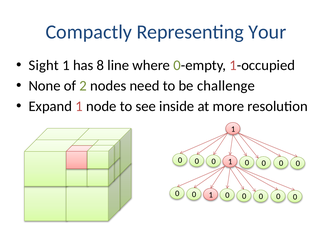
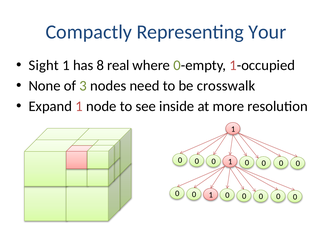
line: line -> real (118, 65)
2: 2 -> 3 (83, 86)
challenge: challenge -> crosswalk (226, 86)
